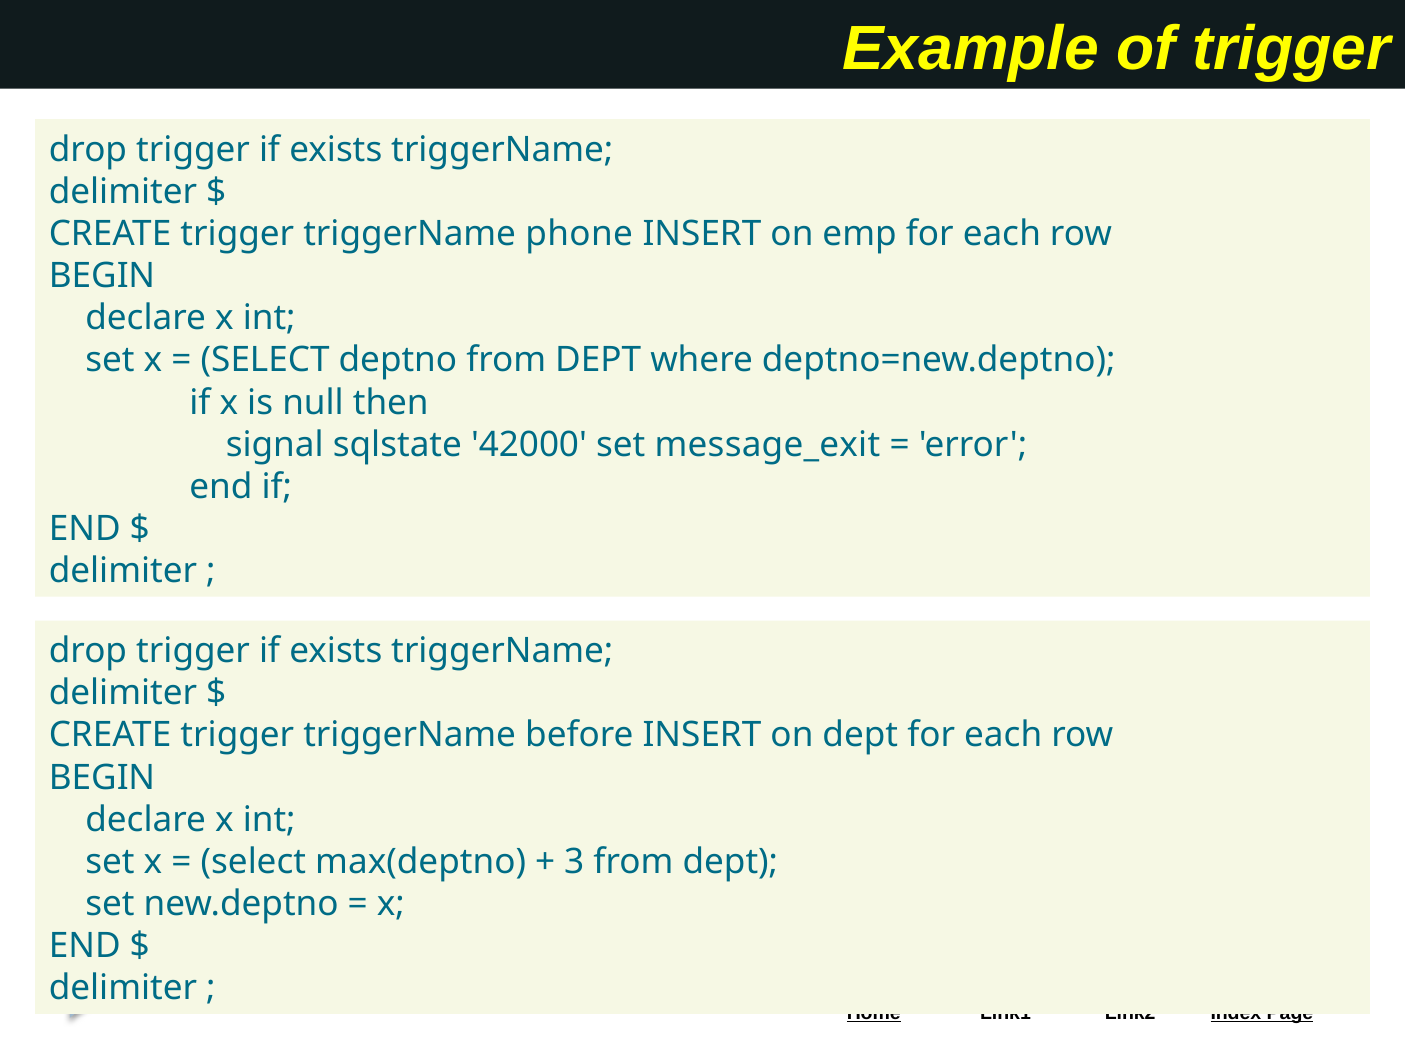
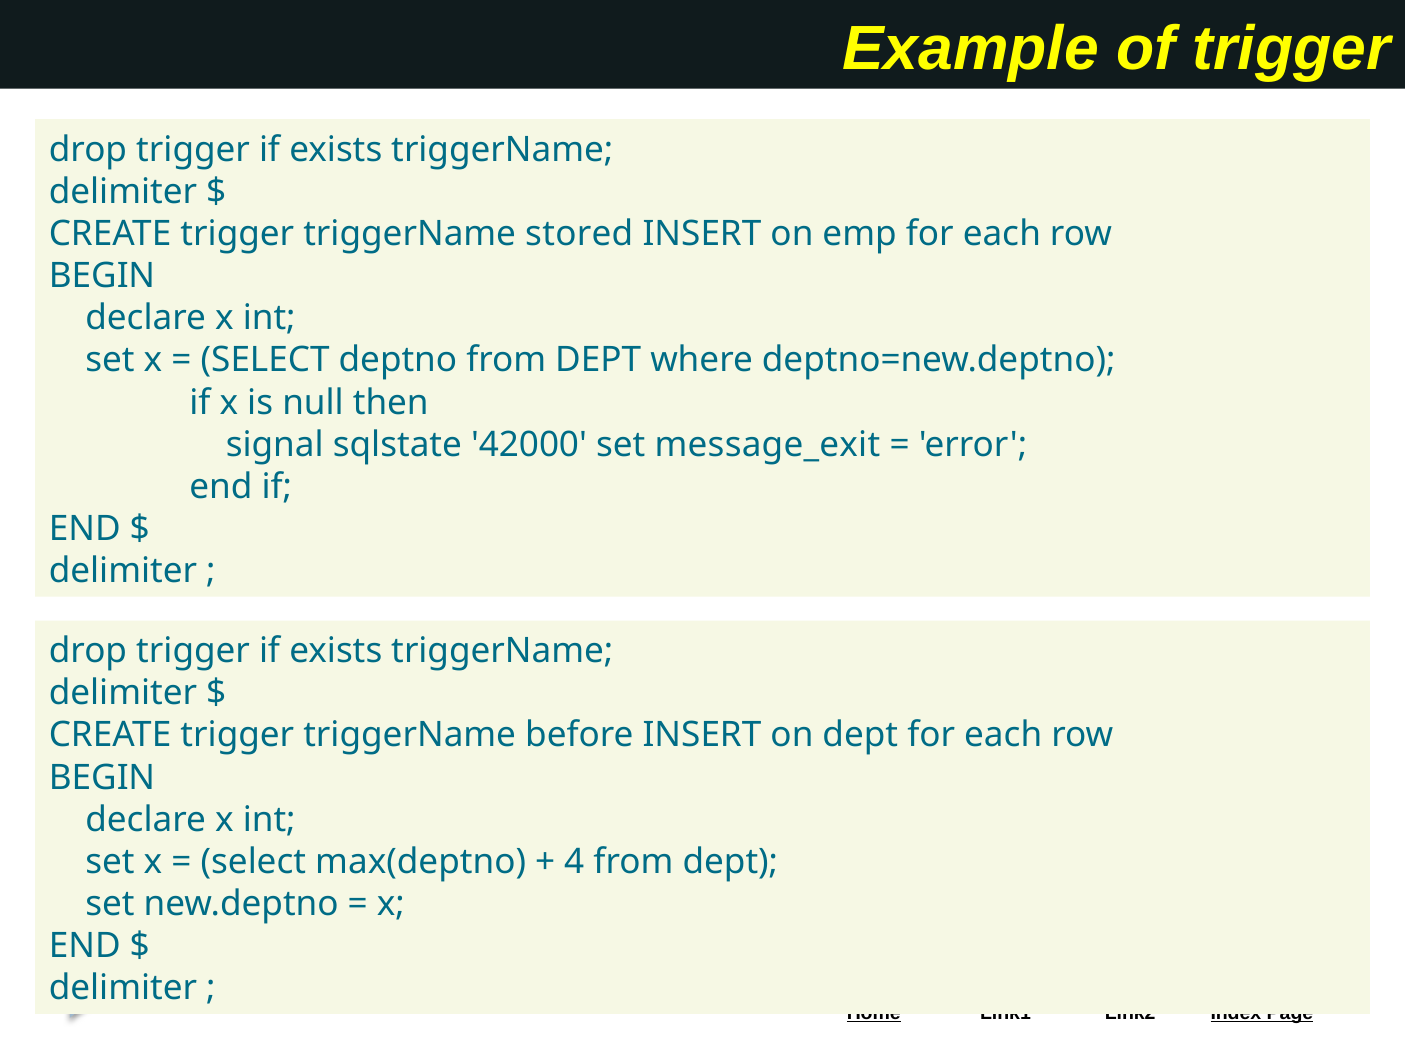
phone: phone -> stored (579, 234)
3: 3 -> 4 (574, 862)
